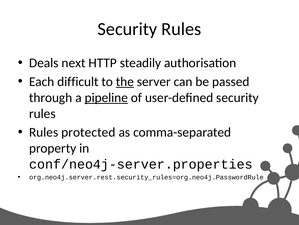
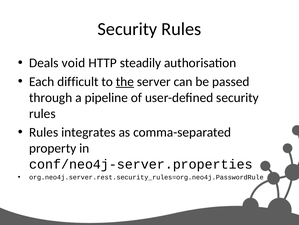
next: next -> void (73, 63)
pipeline underline: present -> none (106, 97)
protected: protected -> integrates (88, 132)
